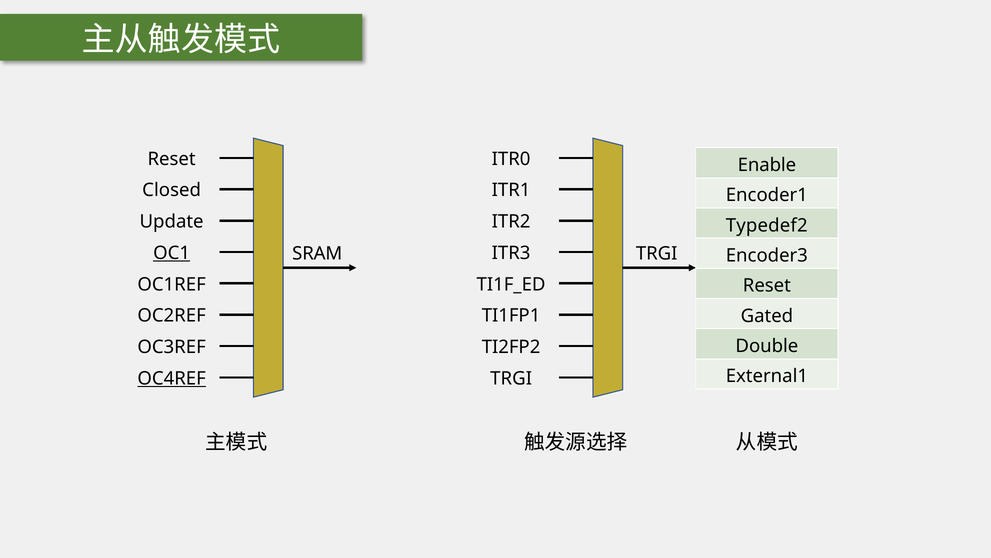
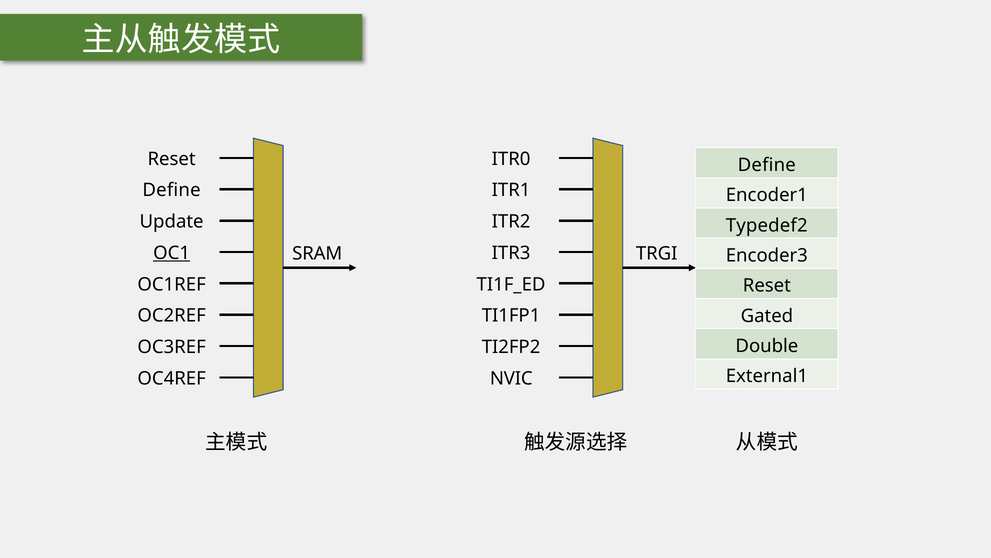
Enable: Enable -> Define (767, 165)
Closed: Closed -> Define (172, 190)
OC4REF underline: present -> none (172, 378)
TRGI: TRGI -> NVIC (511, 378)
